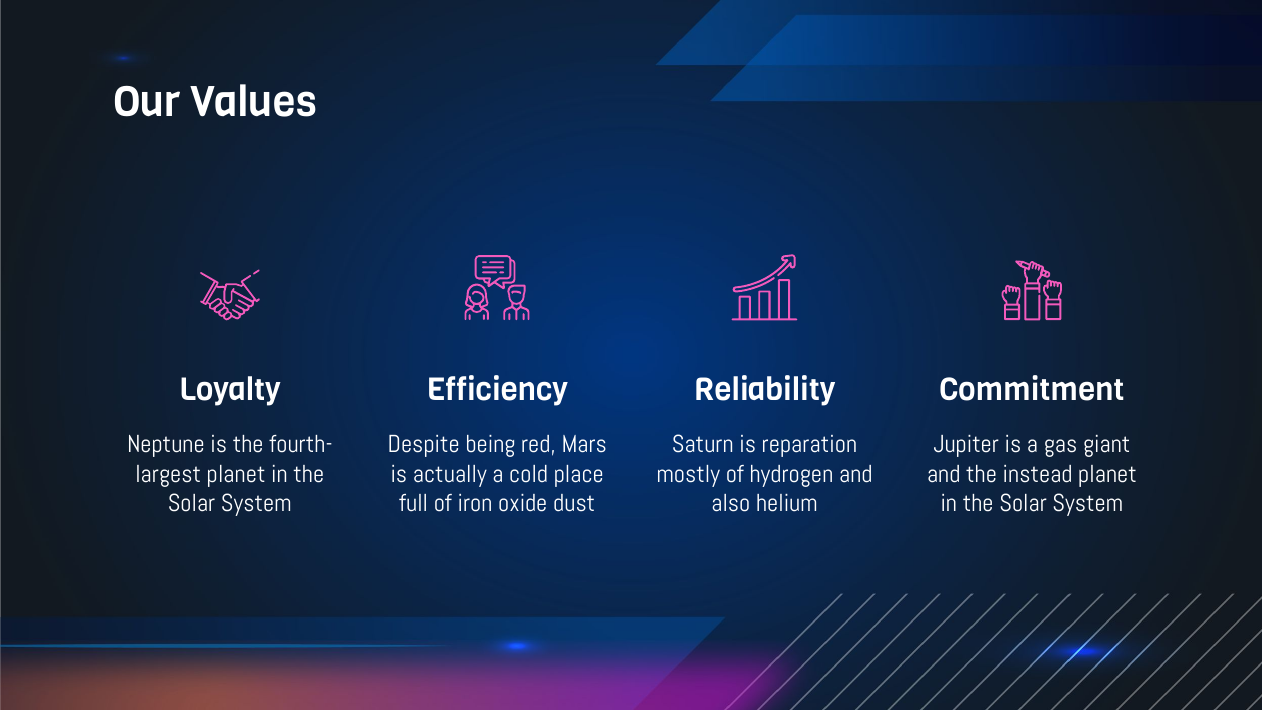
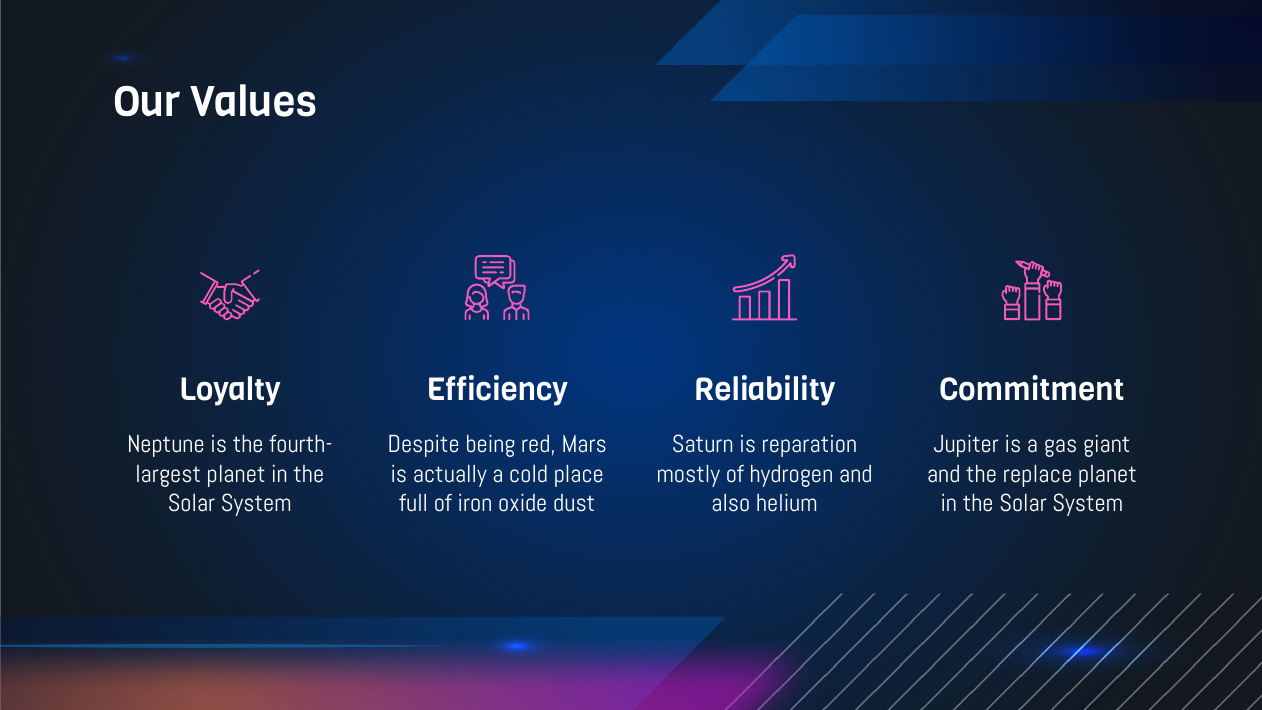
instead: instead -> replace (1038, 474)
